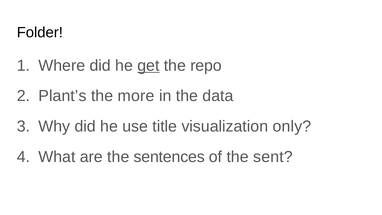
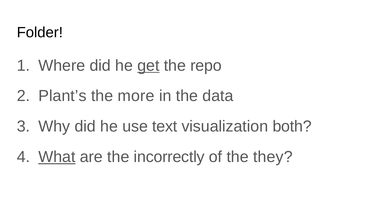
title: title -> text (165, 126)
only: only -> both (292, 126)
What underline: none -> present (57, 157)
sentences: sentences -> incorrectly (169, 157)
sent: sent -> they (273, 157)
